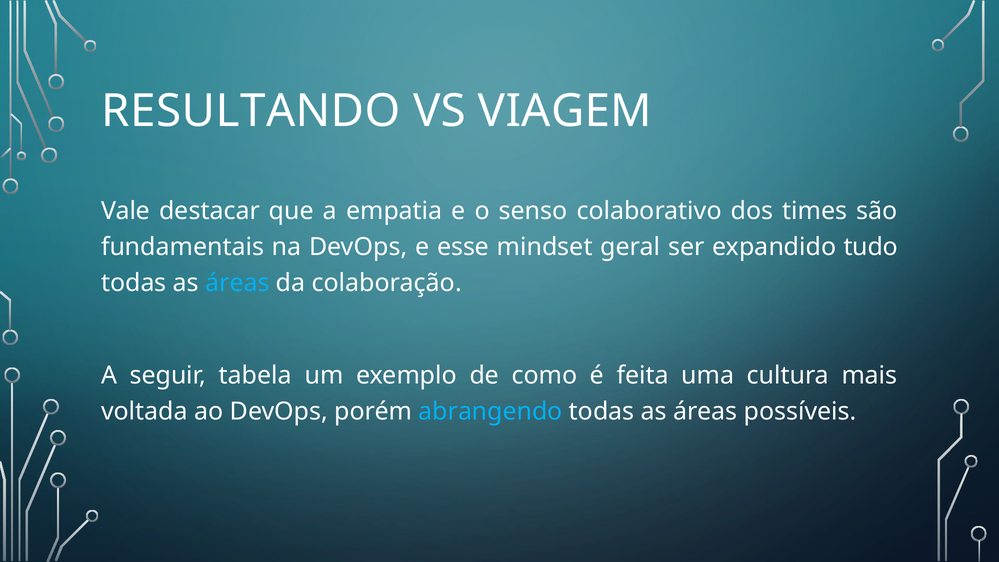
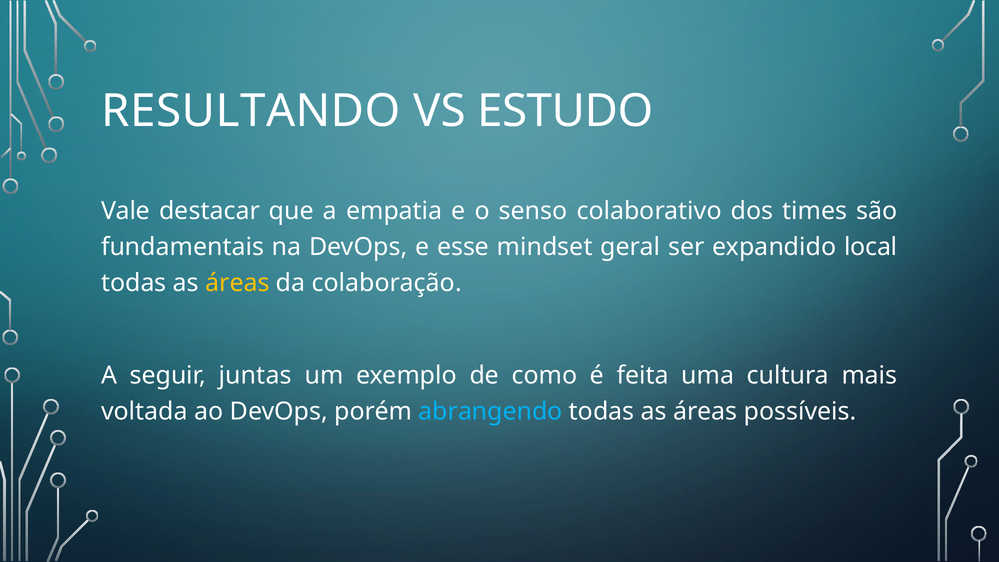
VIAGEM: VIAGEM -> ESTUDO (565, 111)
tudo: tudo -> local (871, 247)
áreas colour: light blue -> yellow (237, 283)
tabela: tabela -> juntas (255, 375)
